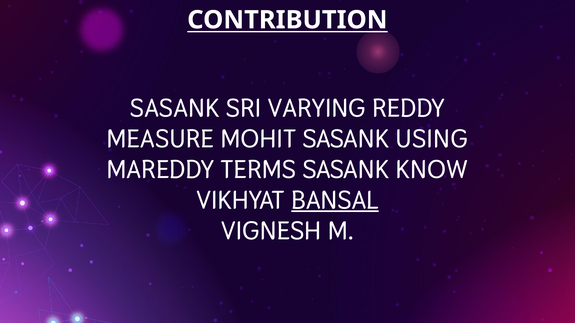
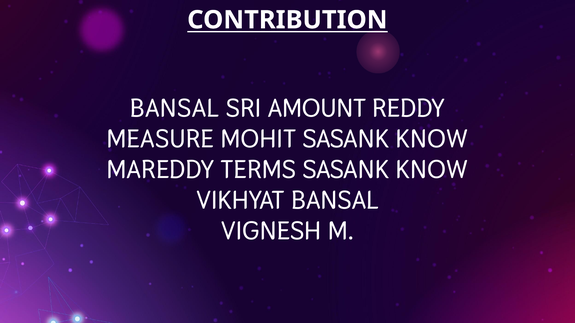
SASANK: SASANK -> BANSAL (174, 109)
VARYING: VARYING -> AMOUNT (317, 109)
MOHIT SASANK USING: USING -> KNOW (432, 139)
BANSAL underline: present -> none (335, 201)
